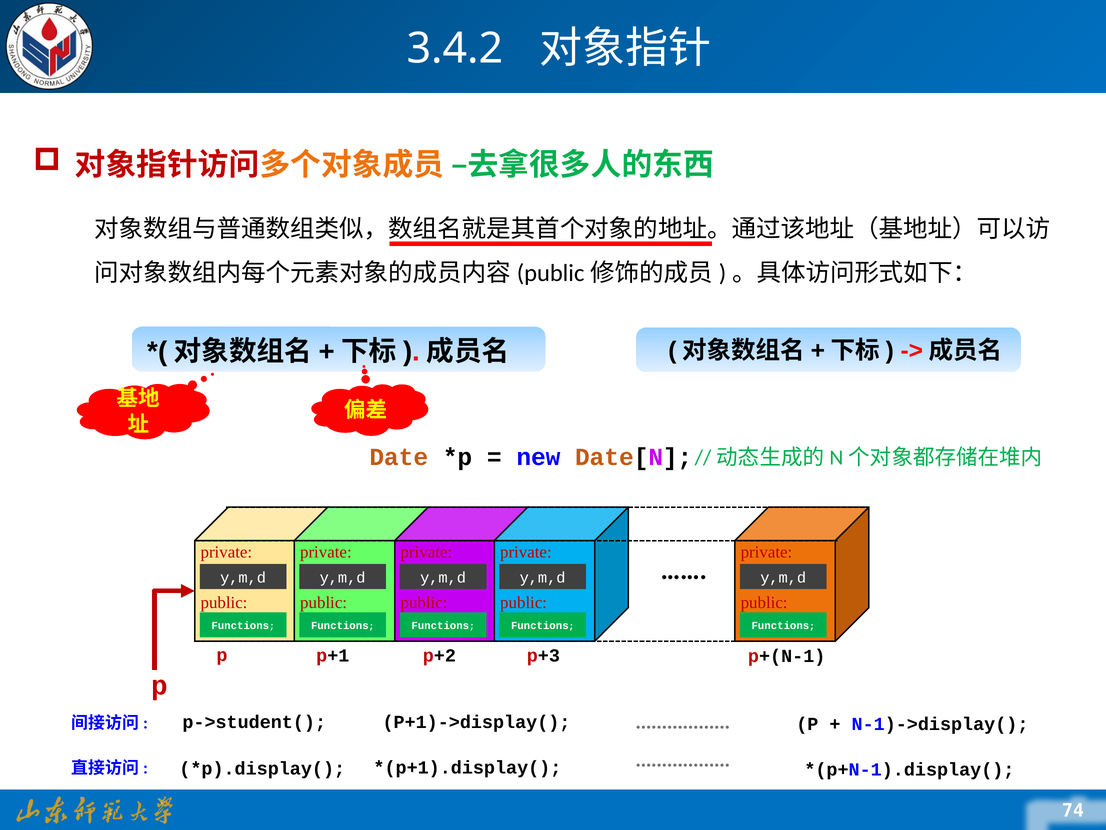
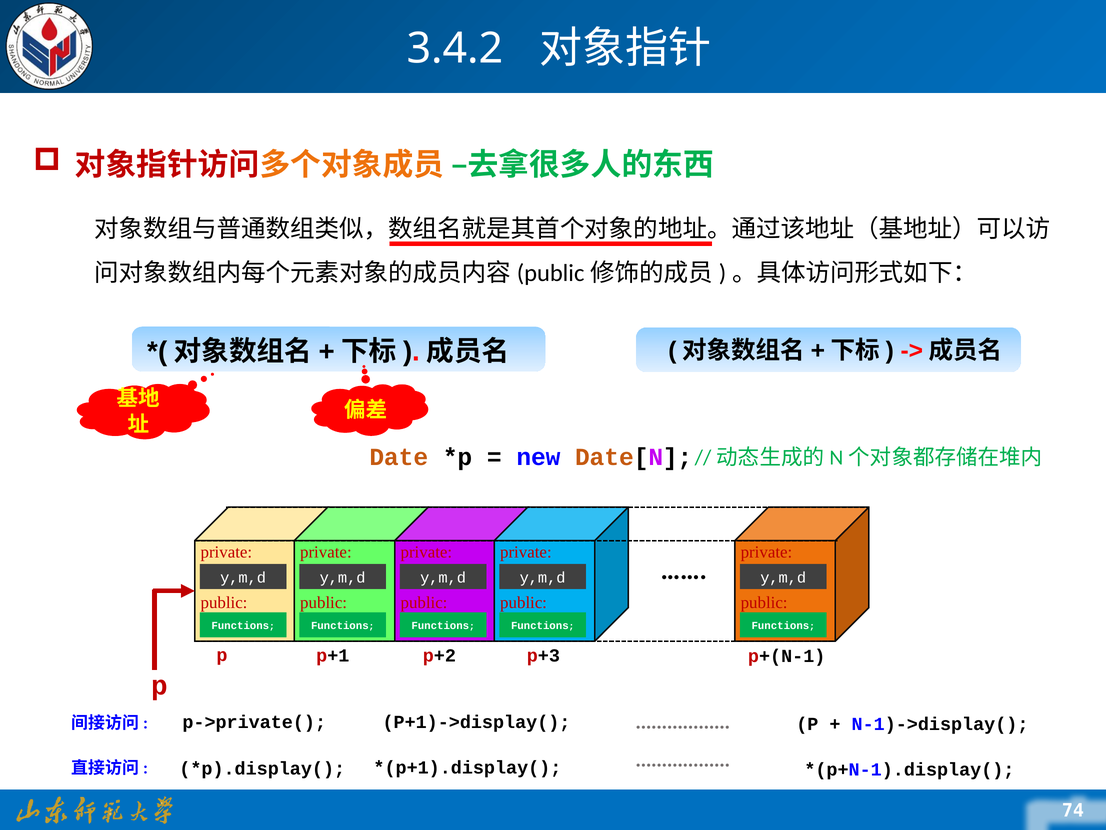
p->student(: p->student( -> p->private( (254, 722)
